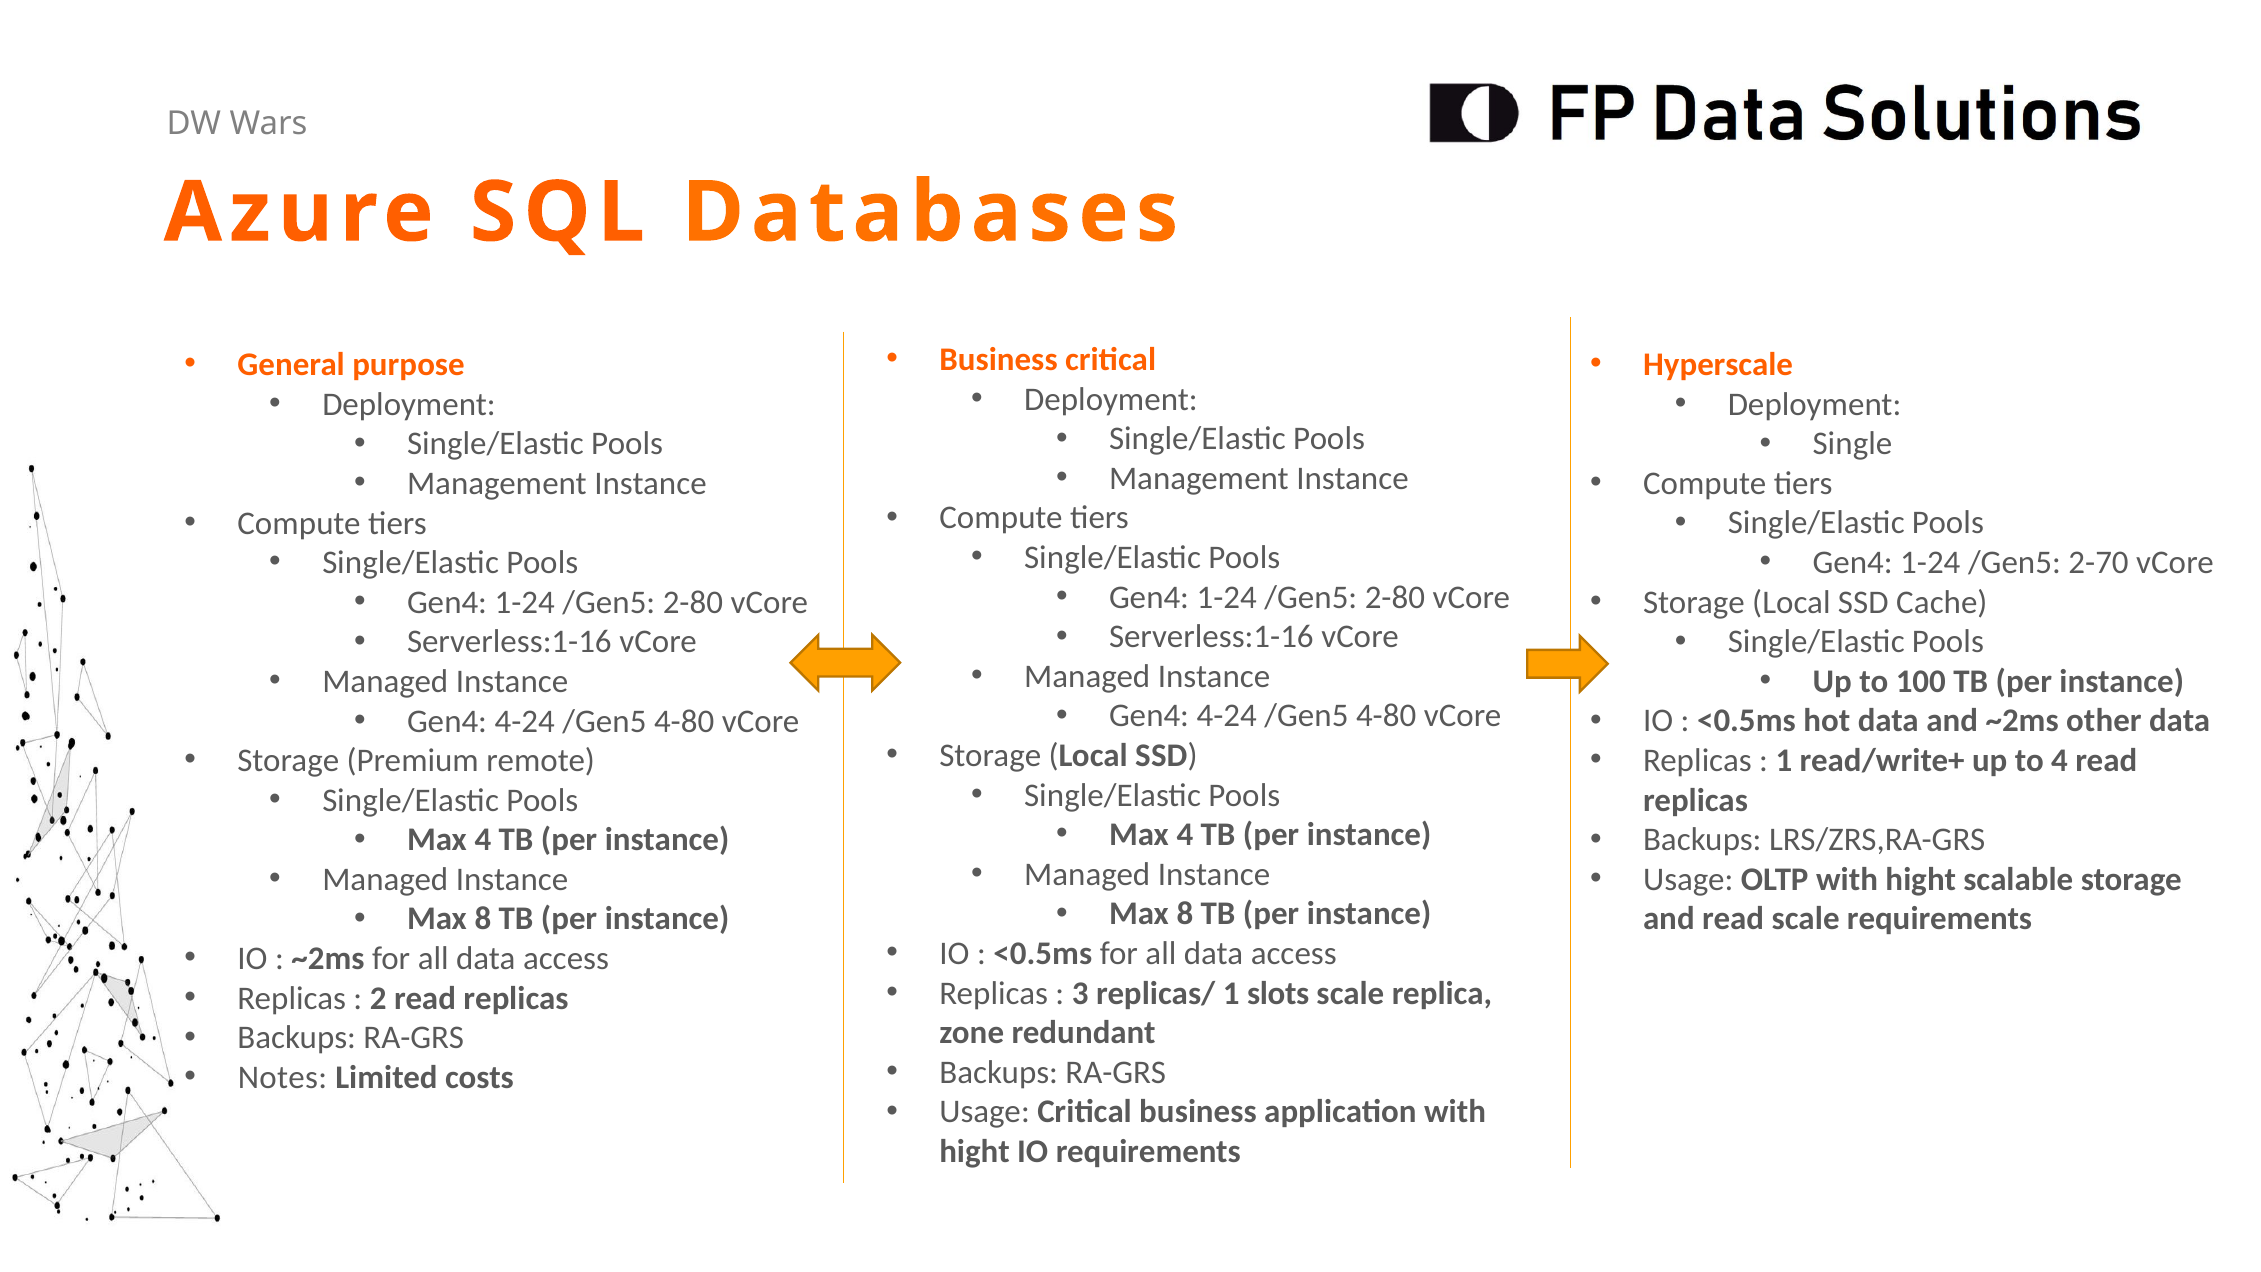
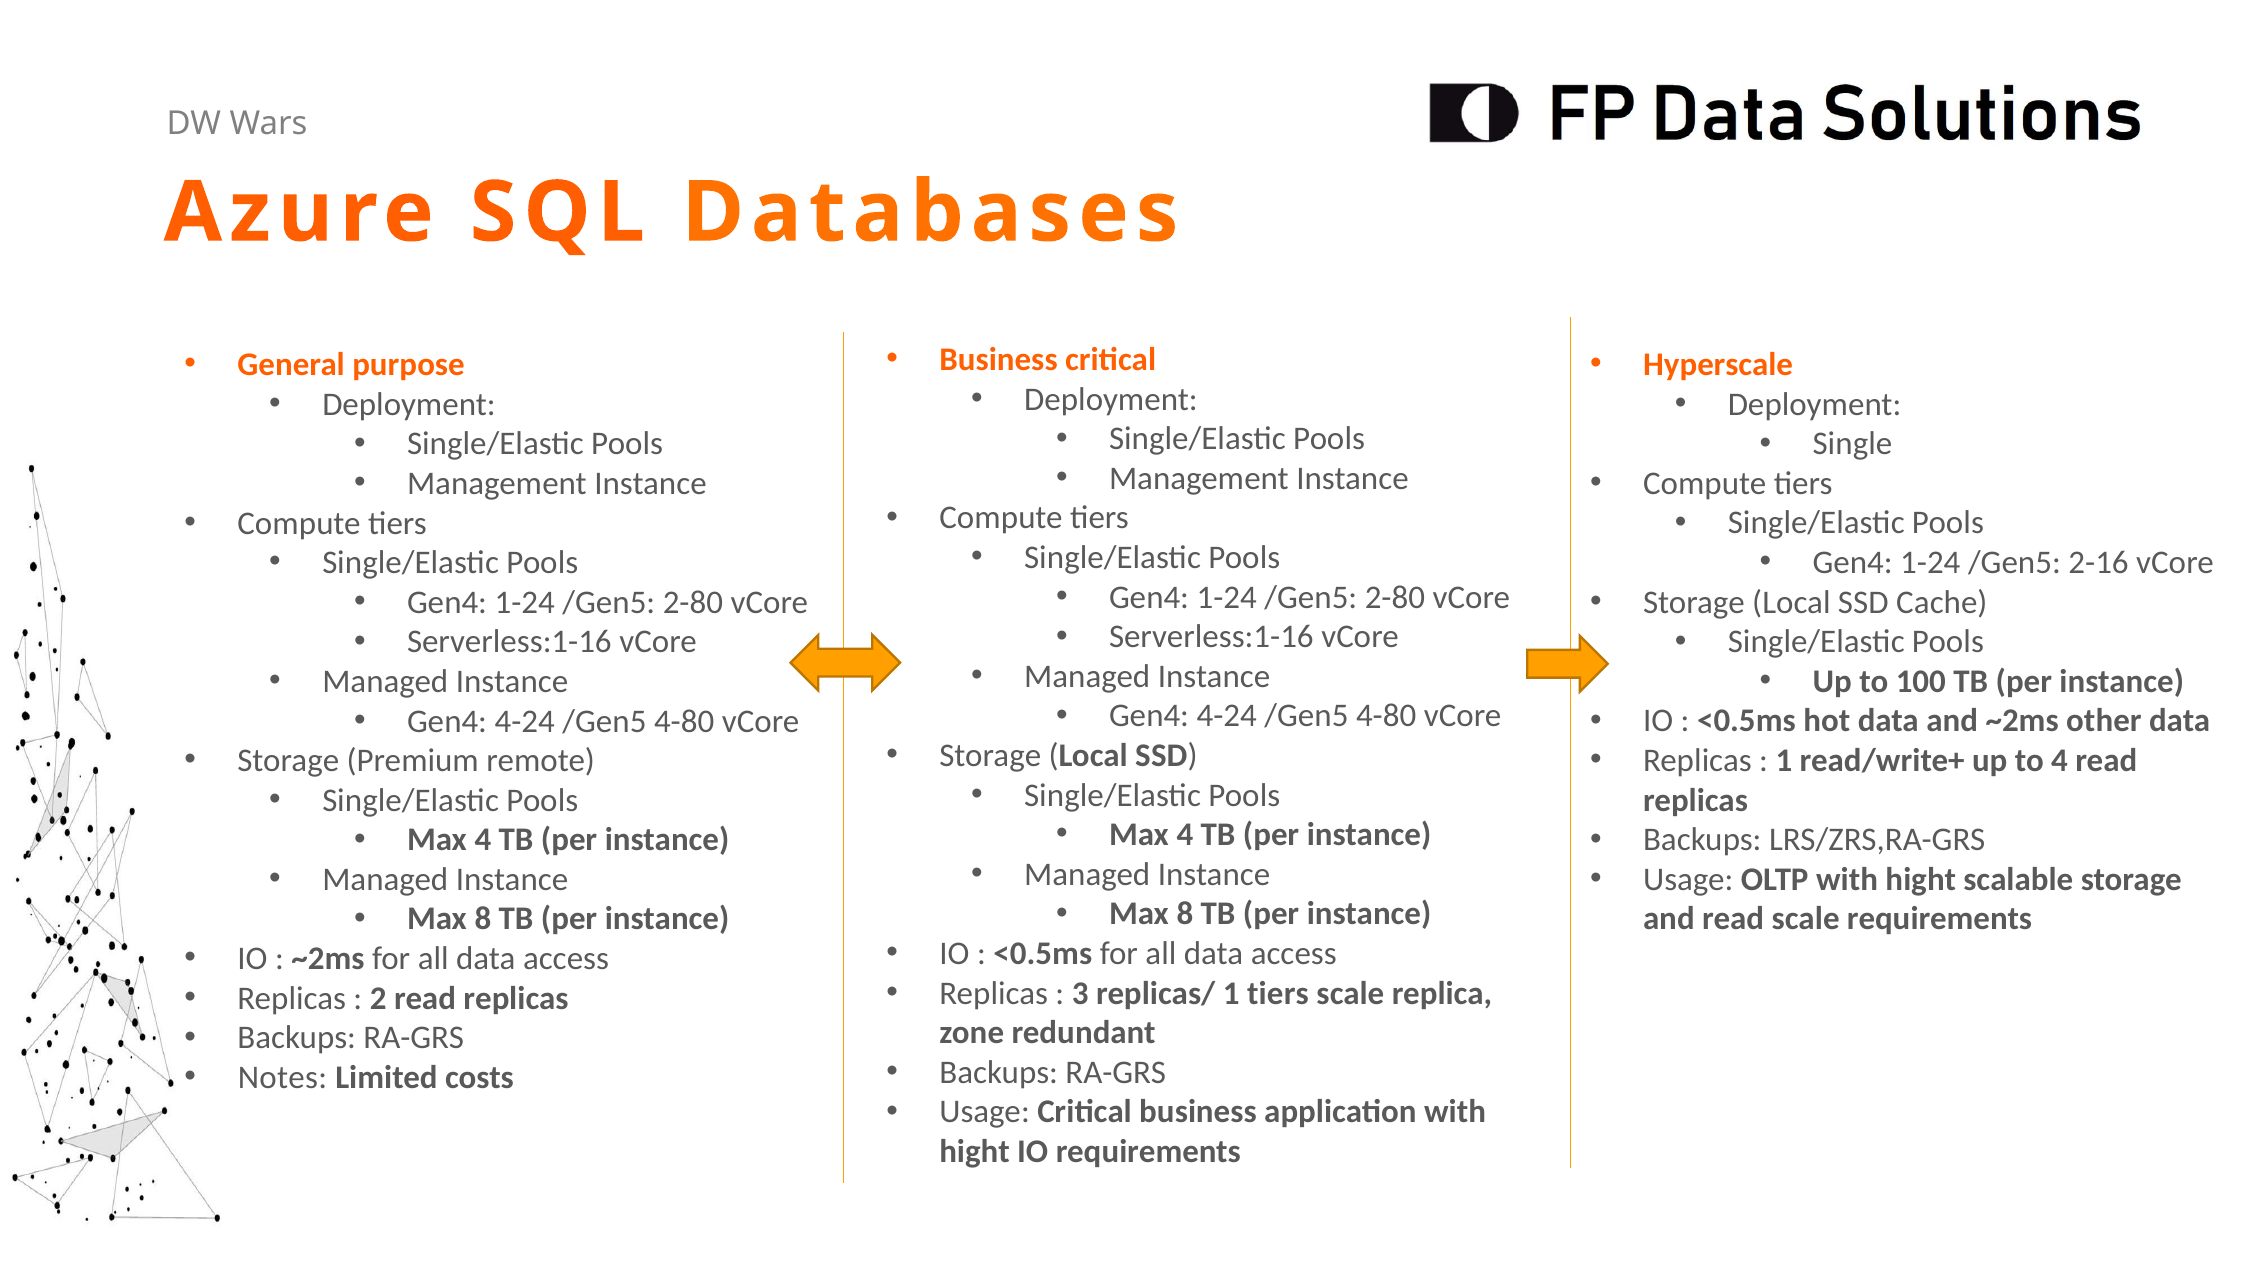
2-70: 2-70 -> 2-16 (2099, 563)
1 slots: slots -> tiers (1278, 993)
